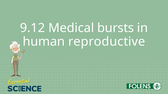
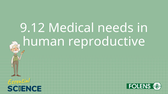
bursts: bursts -> needs (115, 28)
